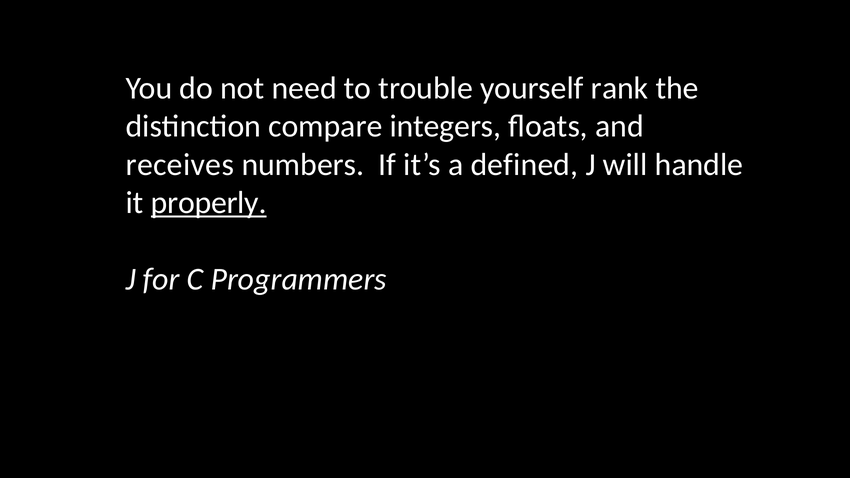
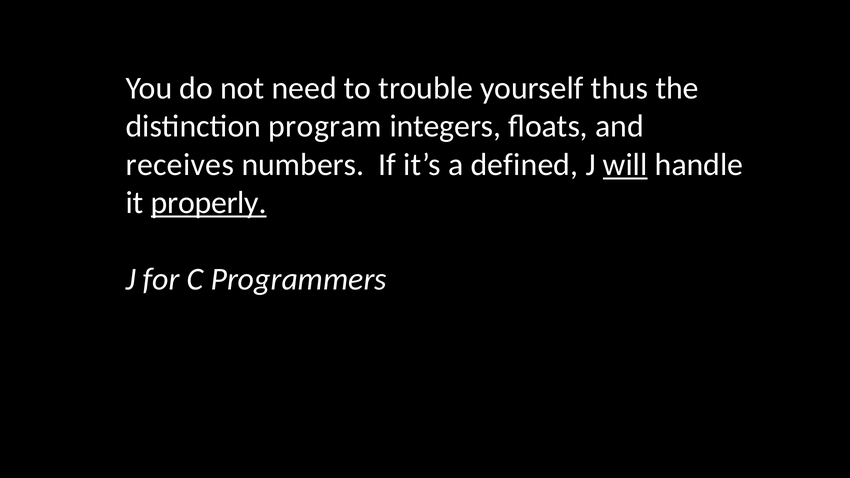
rank: rank -> thus (620, 88)
compare: compare -> program (325, 126)
will underline: none -> present (625, 165)
